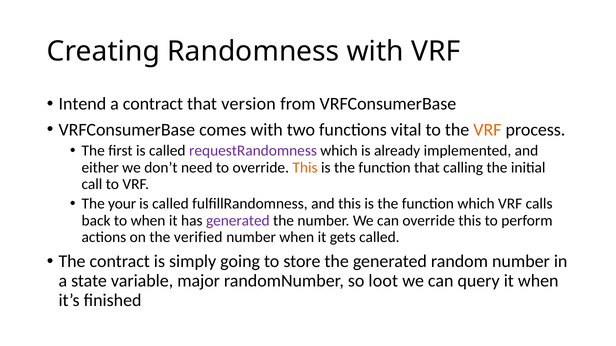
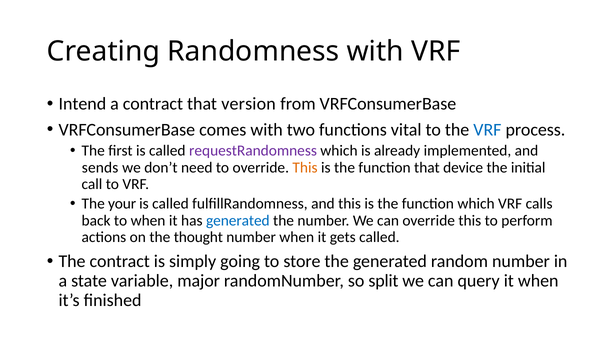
VRF colour: orange -> blue (487, 130)
either: either -> sends (100, 168)
calling: calling -> device (463, 168)
generated colour: purple -> blue (238, 221)
verified: verified -> thought (198, 237)
loot: loot -> split (383, 281)
